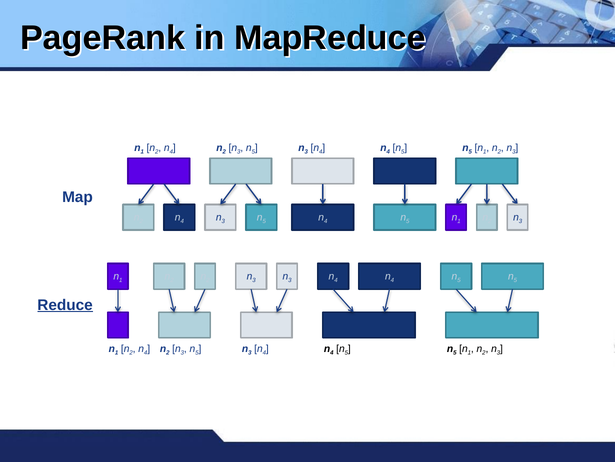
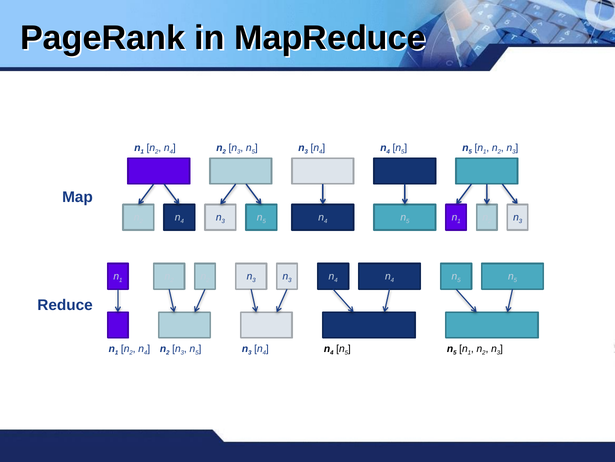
Reduce underline: present -> none (65, 305)
